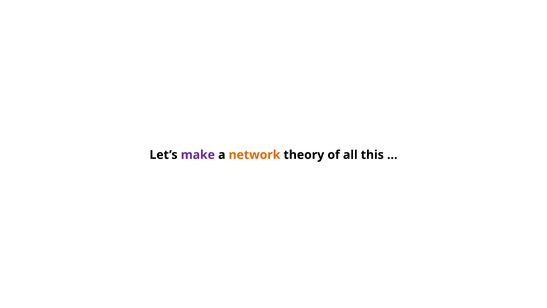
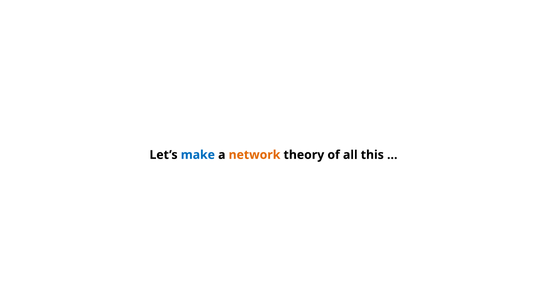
make colour: purple -> blue (198, 155)
